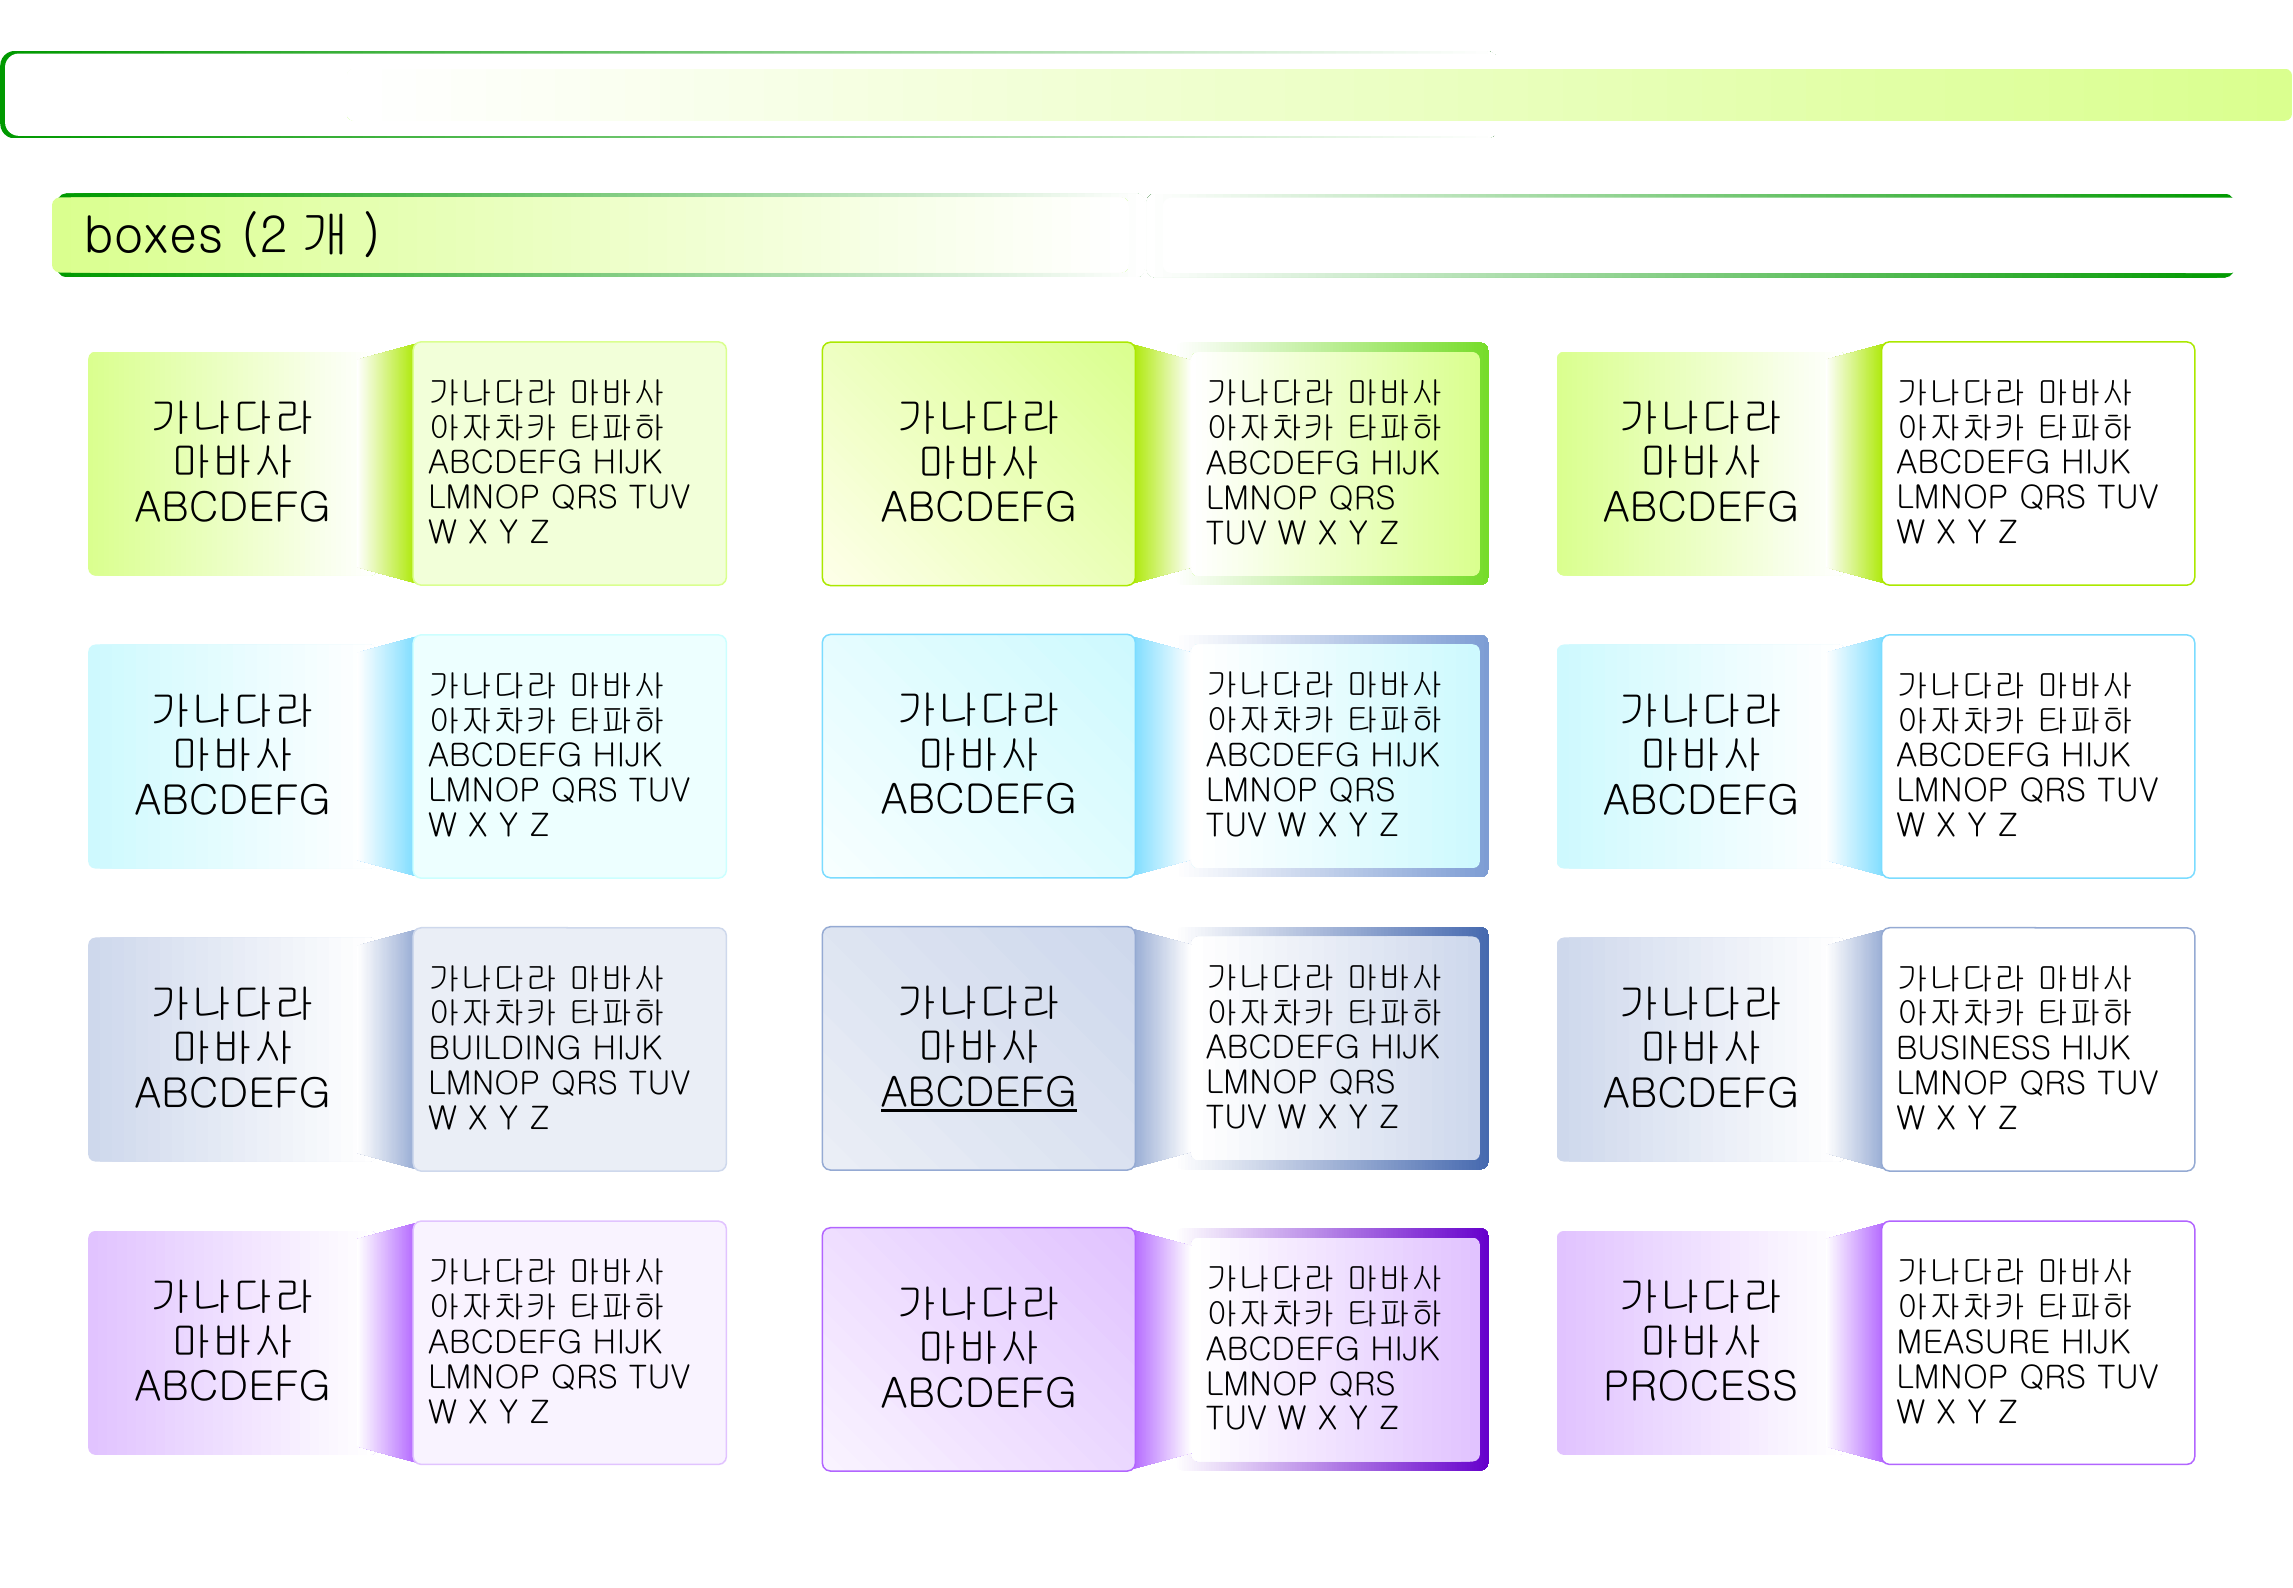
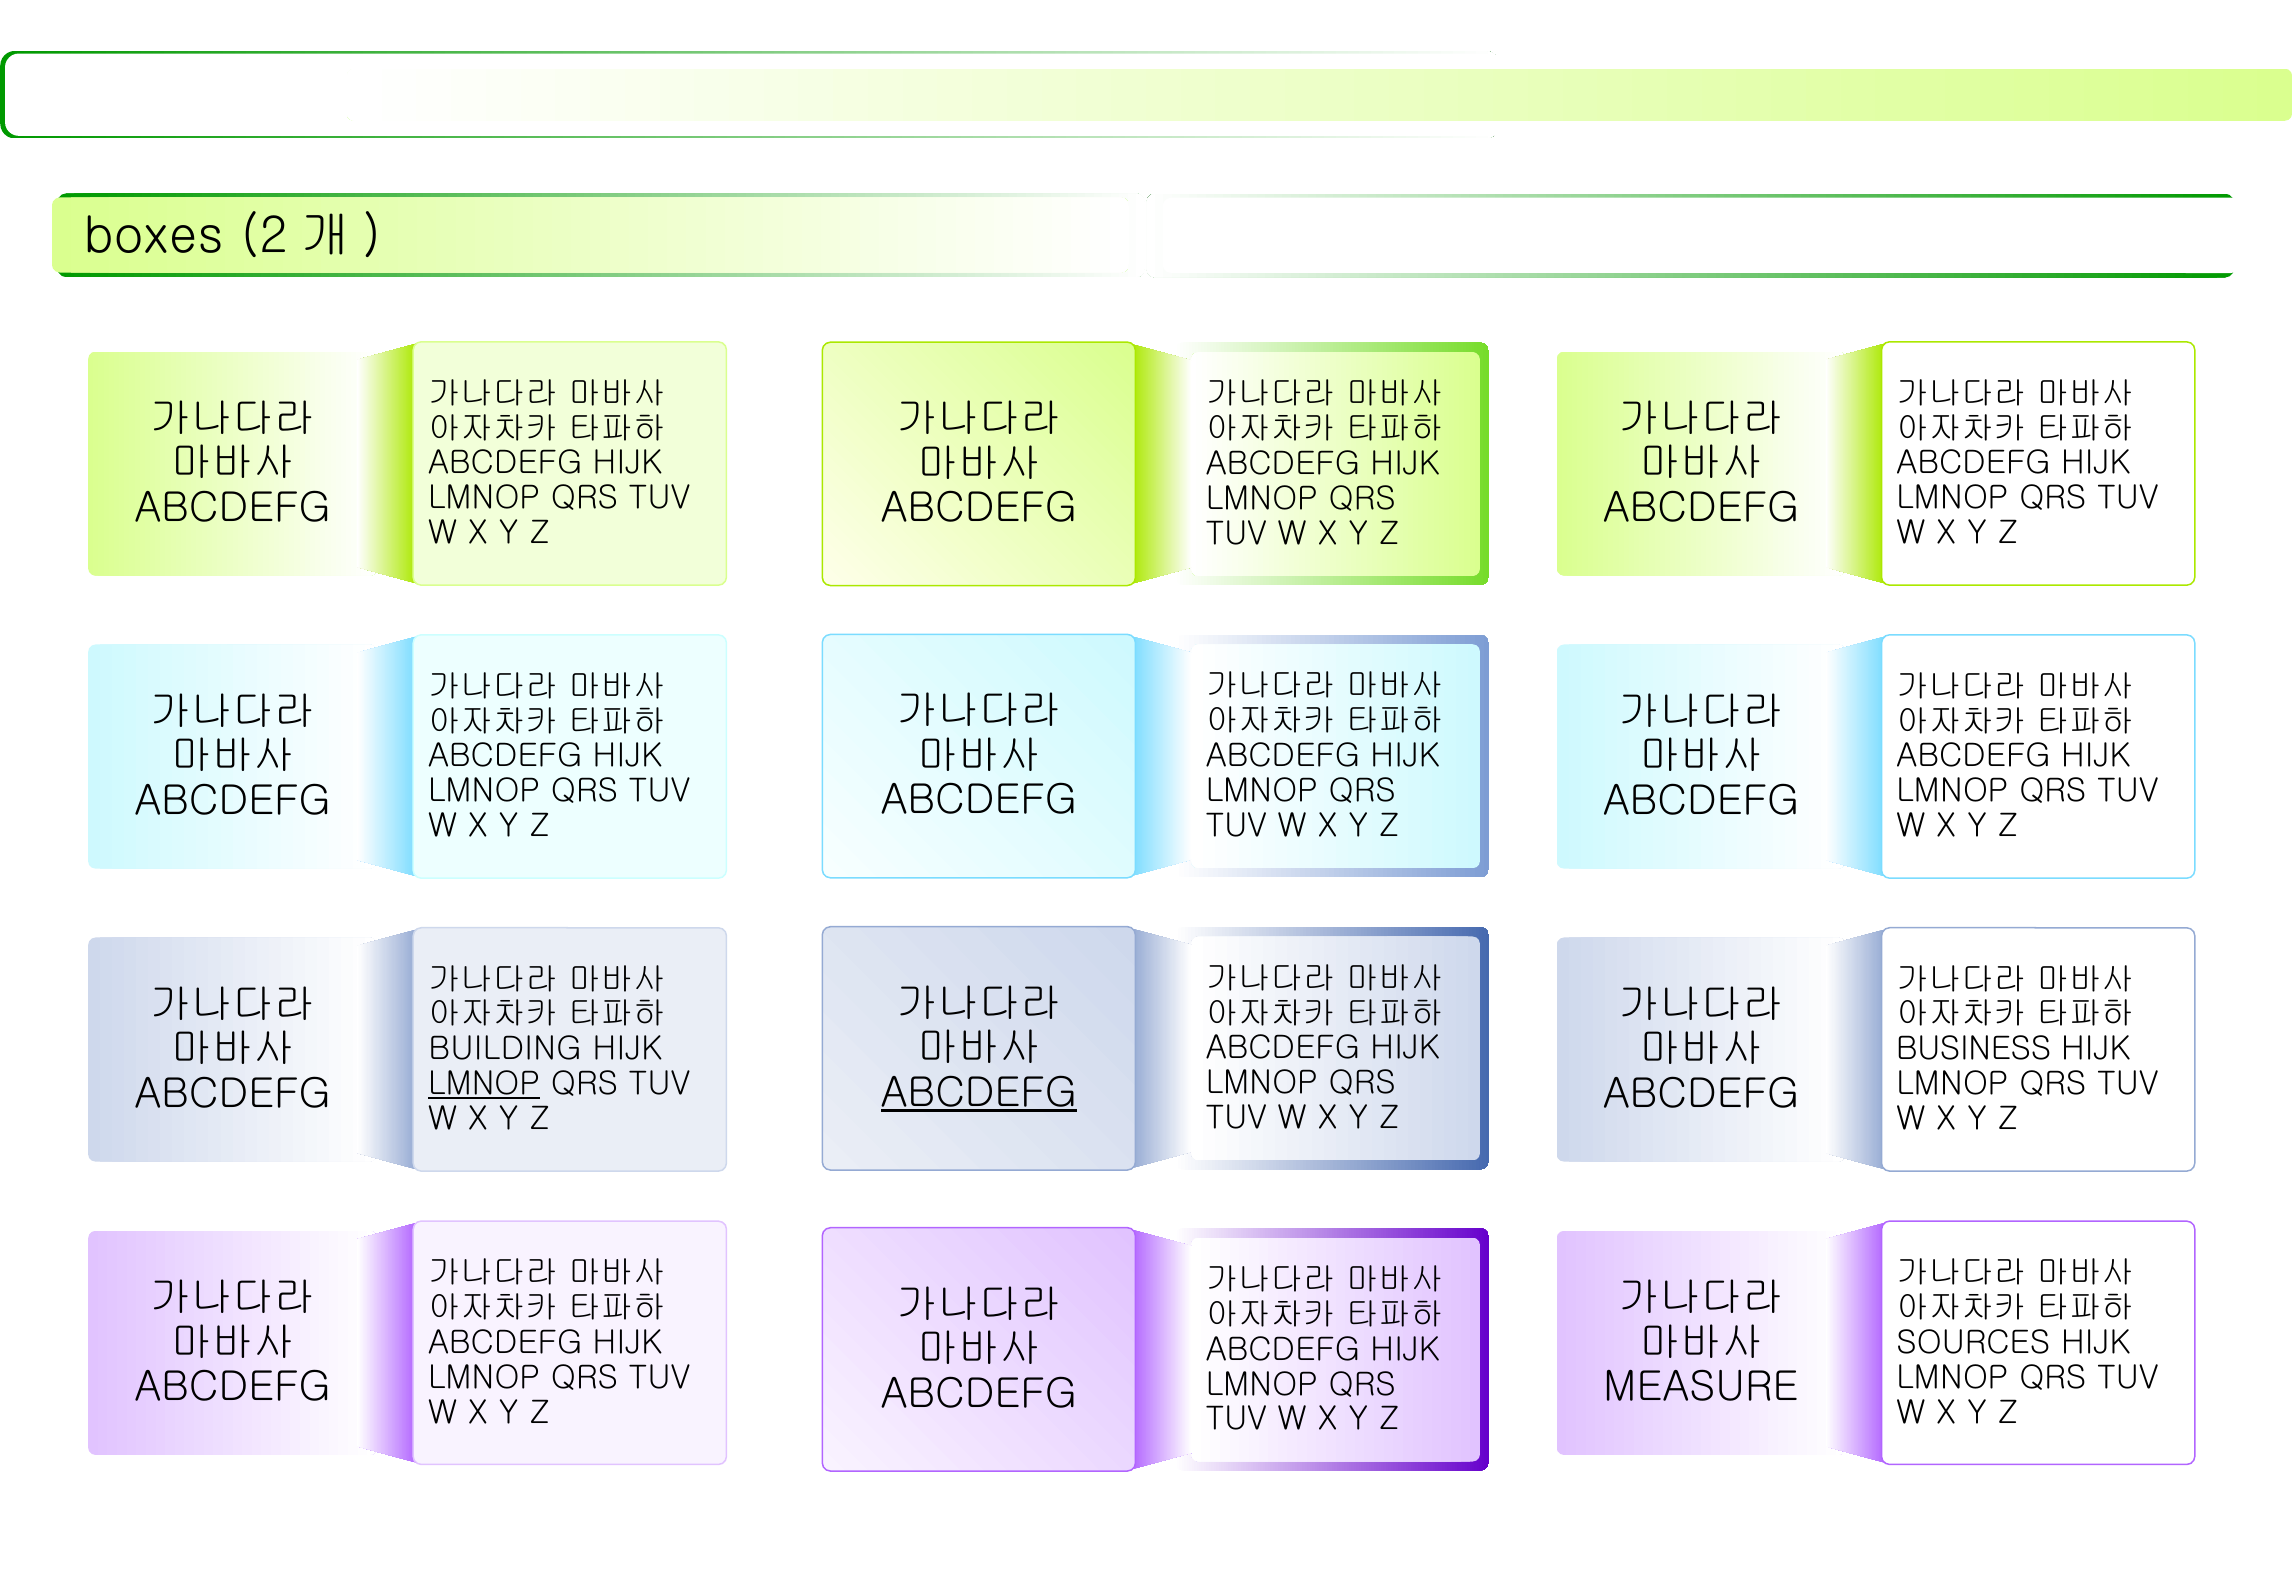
LMNOP underline: none -> present (484, 1084)
MEASURE: MEASURE -> SOURCES (1973, 1342)
PROCESS: PROCESS -> MEASURE (1701, 1387)
